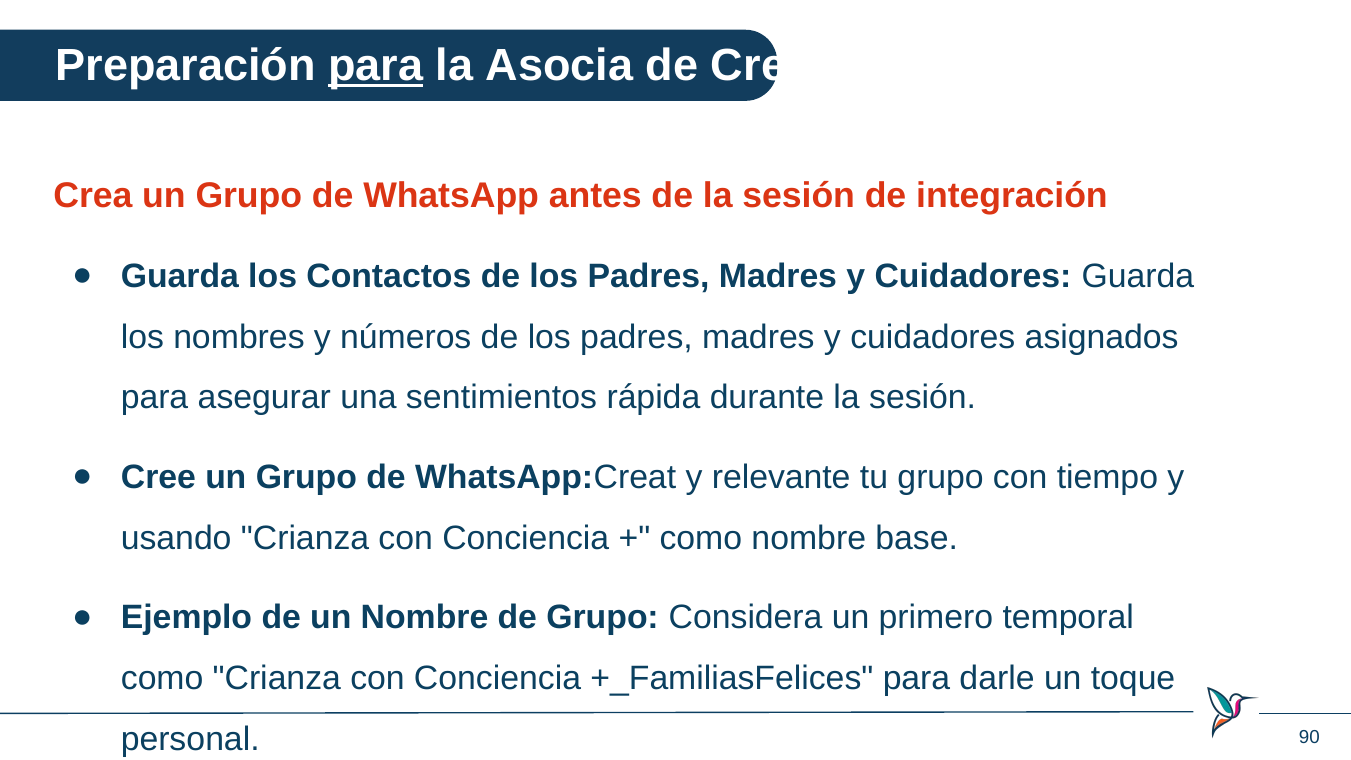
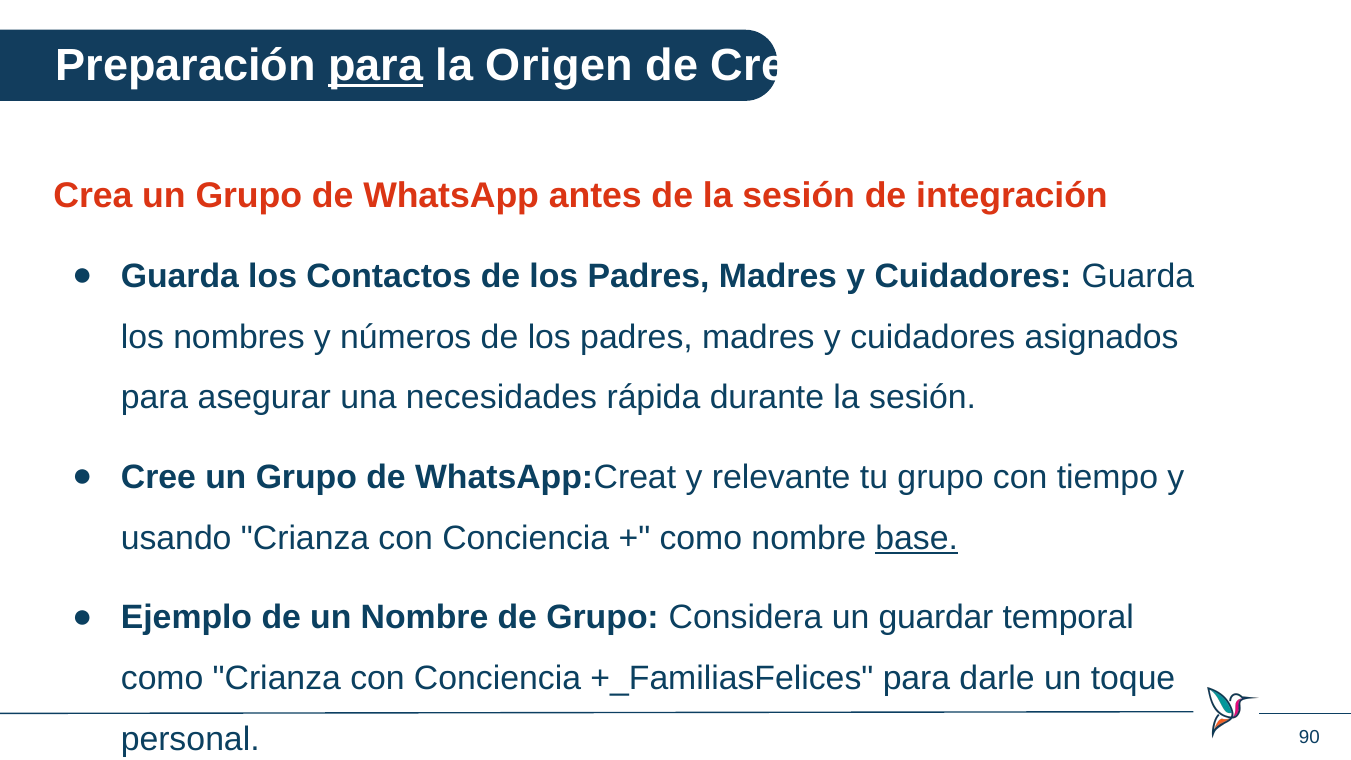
Asocia: Asocia -> Origen (560, 66)
sentimientos: sentimientos -> necesidades (501, 398)
base underline: none -> present (917, 538)
primero: primero -> guardar (936, 618)
